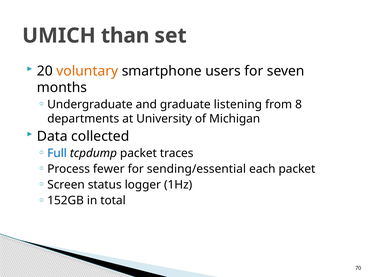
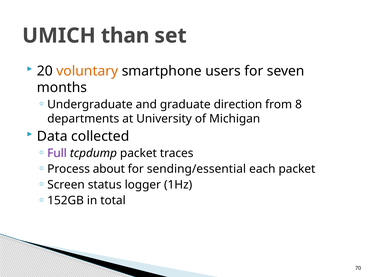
listening: listening -> direction (238, 105)
Full colour: blue -> purple (57, 153)
fewer: fewer -> about (109, 169)
